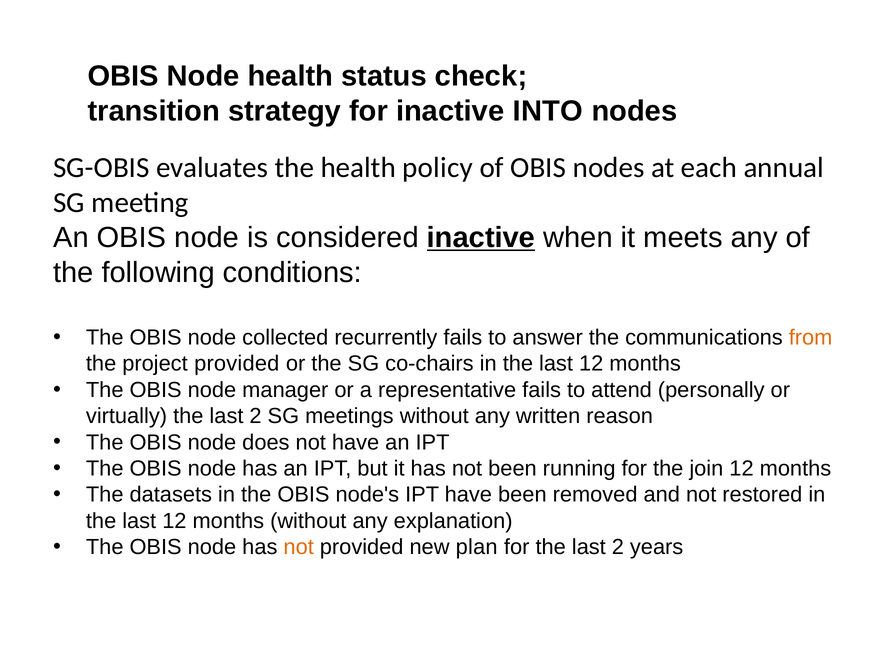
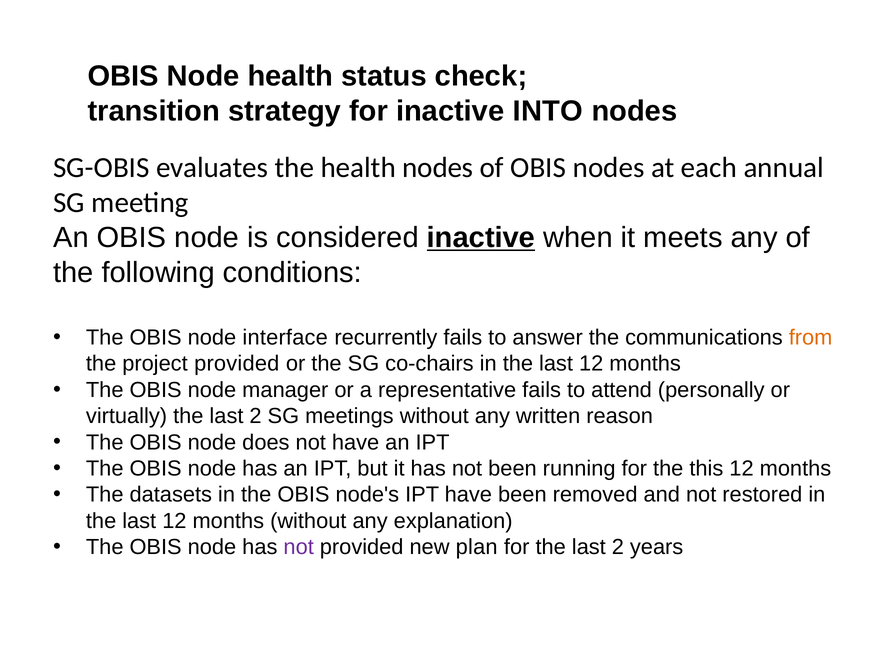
health policy: policy -> nodes (438, 168)
collected: collected -> interface (285, 337)
join: join -> this (706, 468)
not colour: orange -> purple (299, 547)
